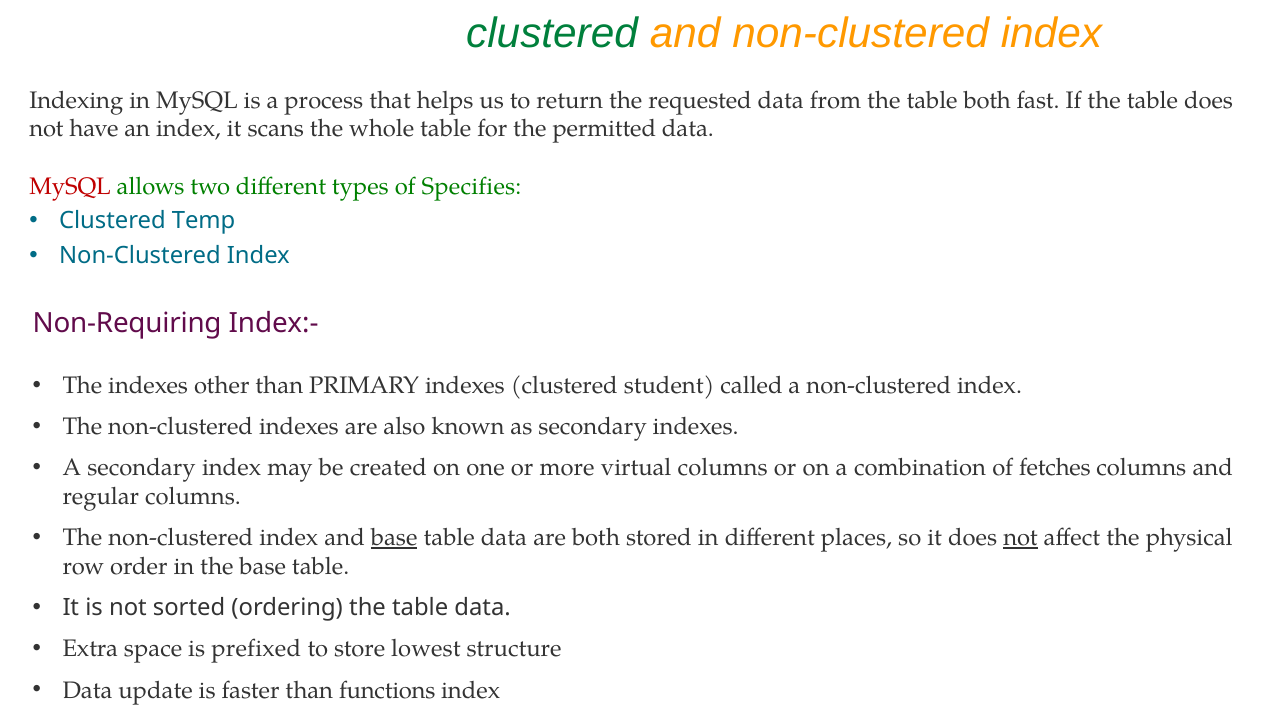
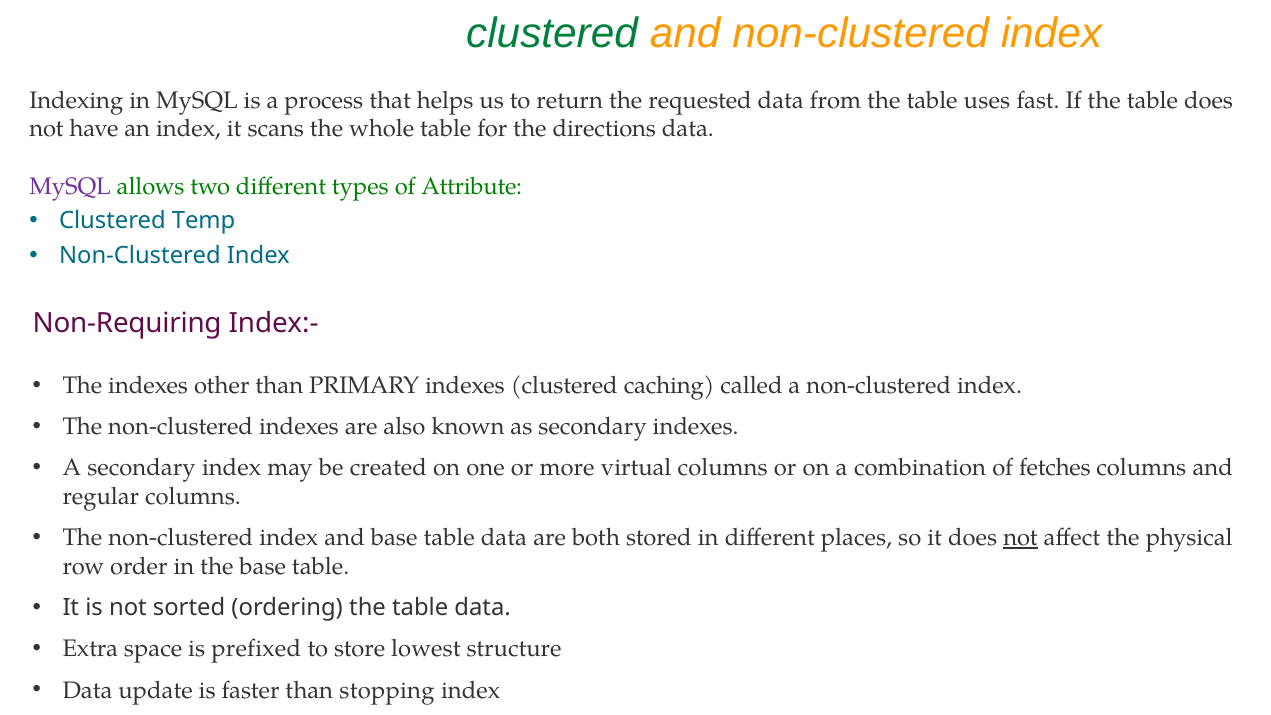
table both: both -> uses (987, 100)
permitted: permitted -> directions (604, 129)
MySQL colour: red -> purple (70, 186)
Specifies: Specifies -> Attribute (472, 186)
student: student -> caching (669, 385)
base underline: present -> none (394, 538)
functions: functions -> stopping (387, 690)
